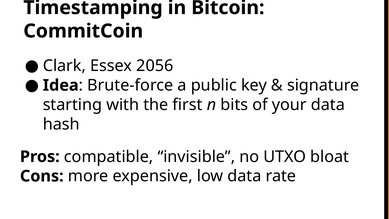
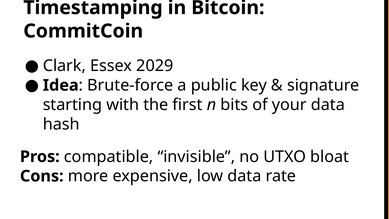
2056: 2056 -> 2029 (155, 66)
